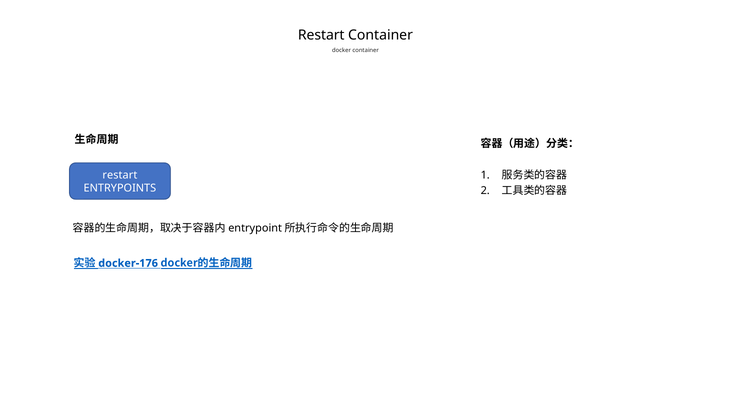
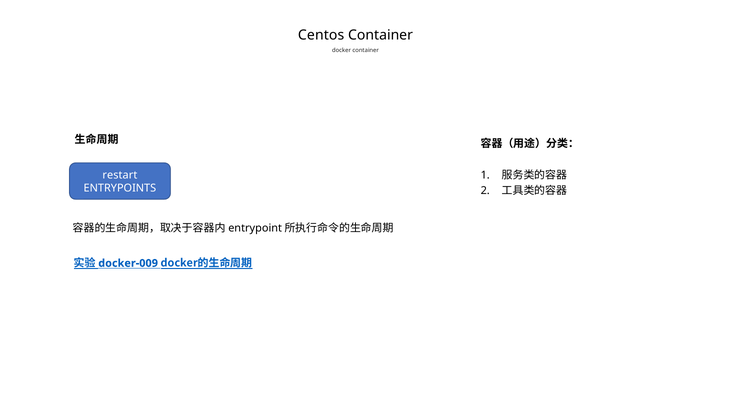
Restart: Restart -> Centos (321, 35)
docker-176: docker-176 -> docker-009 (128, 263)
